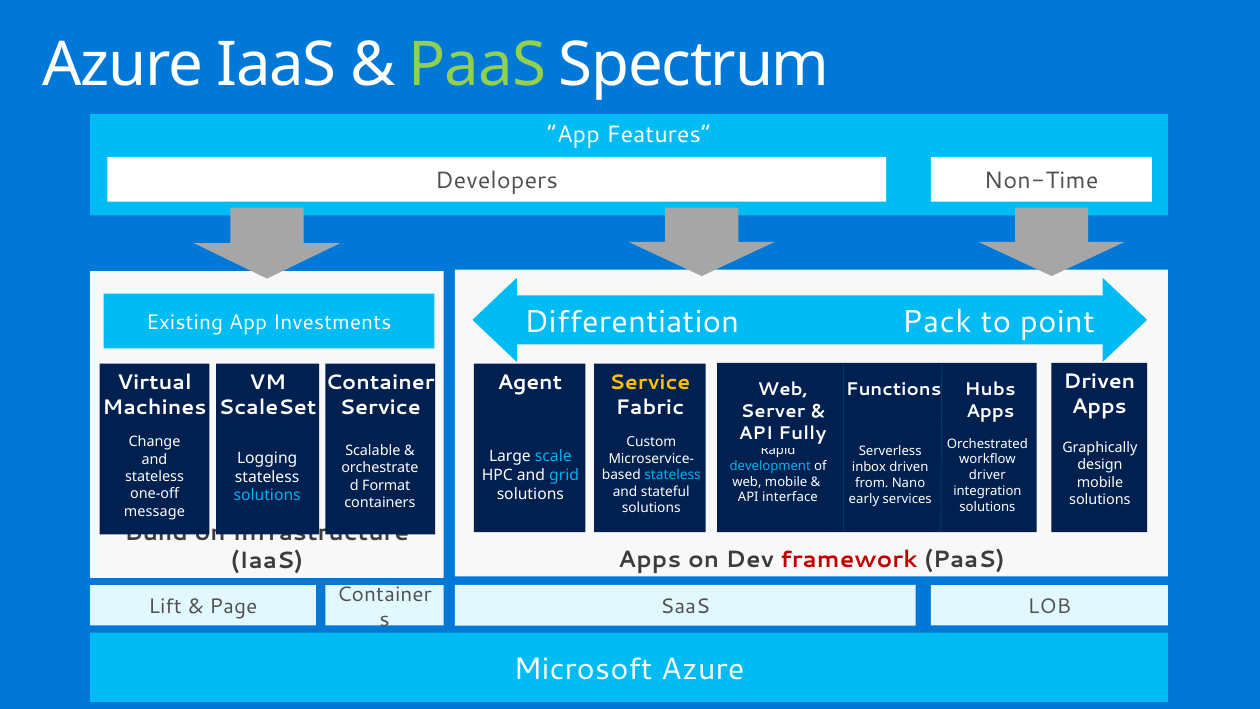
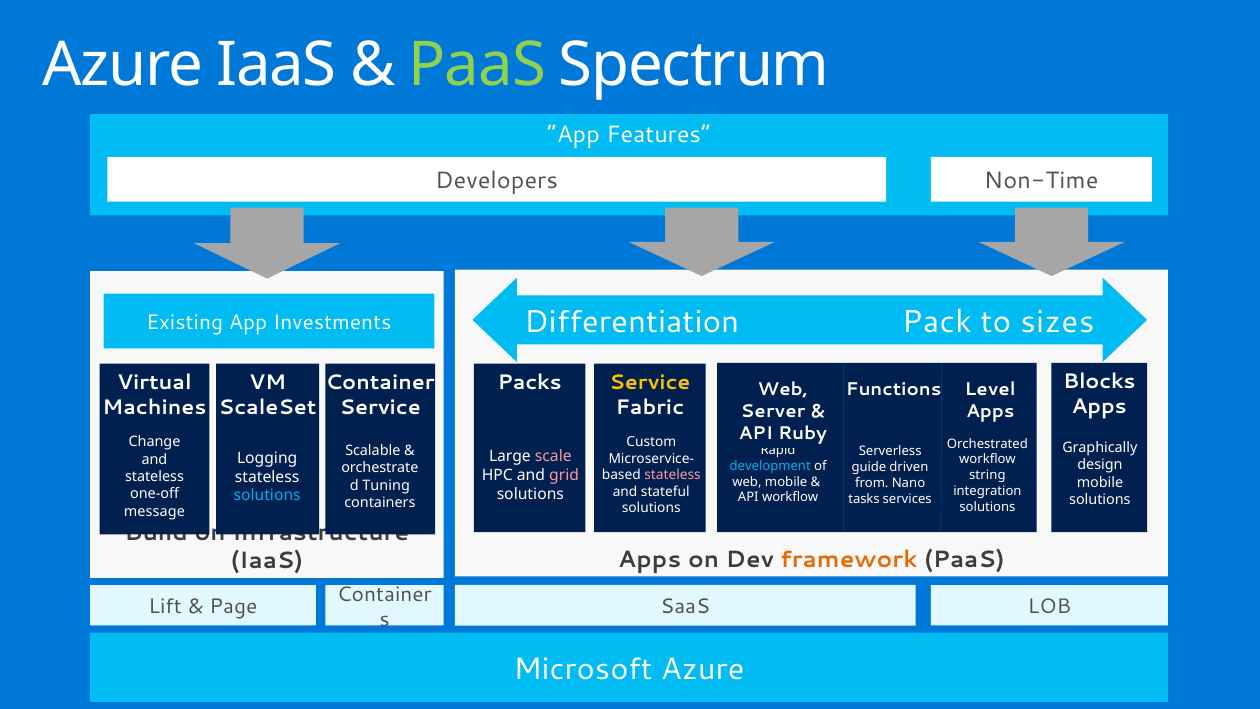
point: point -> sizes (1057, 322)
Driven: Driven -> Blocks (1099, 381)
Agent: Agent -> Packs (530, 382)
Hubs: Hubs -> Level (990, 389)
Fully: Fully -> Ruby (803, 433)
scale colour: light blue -> pink (553, 456)
inbox: inbox -> guide (869, 467)
grid colour: light blue -> pink (564, 475)
stateless colour: light blue -> pink (673, 475)
driver: driver -> string (987, 475)
Format: Format -> Tuning (386, 485)
API interface: interface -> workflow (790, 497)
early: early -> tasks (864, 498)
framework colour: red -> orange (849, 559)
